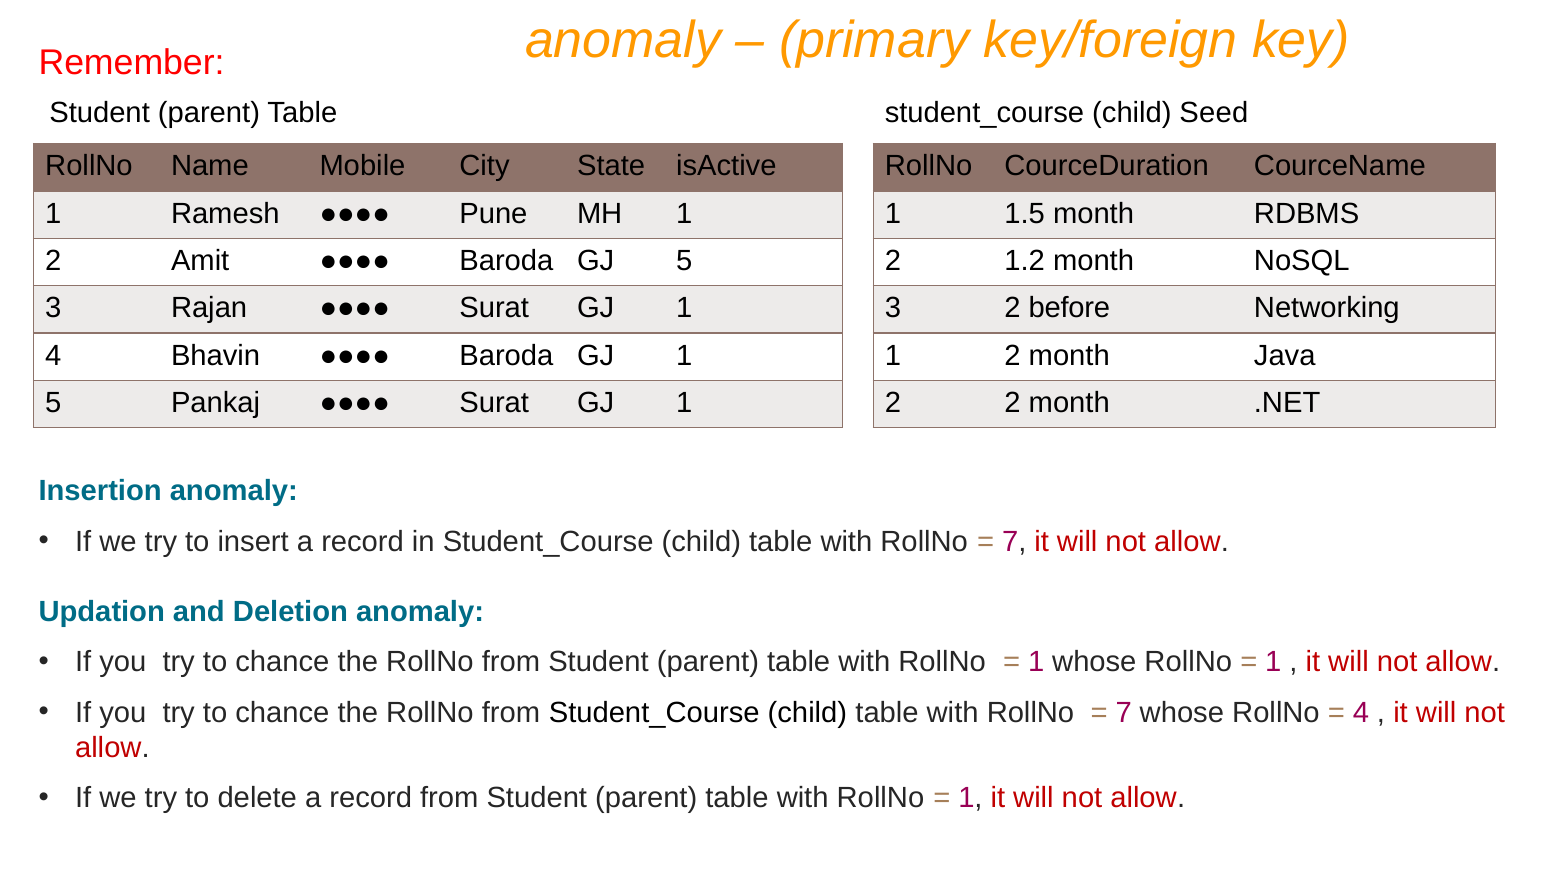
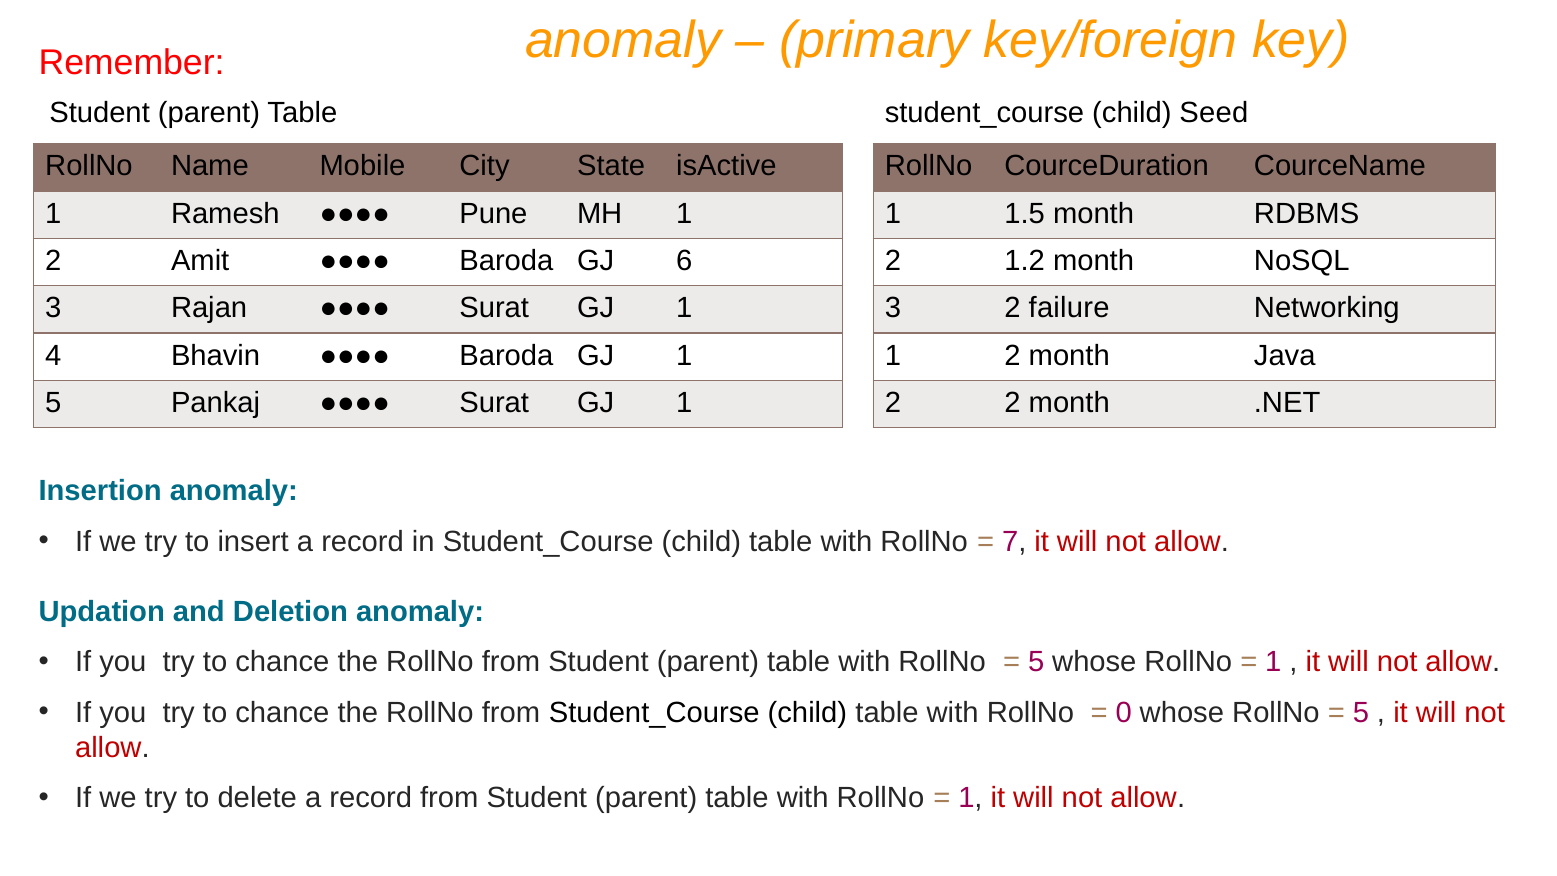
GJ 5: 5 -> 6 (684, 261)
before: before -> failure (1069, 308)
1: 1 -> 5 (1036, 662)
7: 7 -> 0 (1124, 712)
4: 4 -> 5 (1361, 712)
